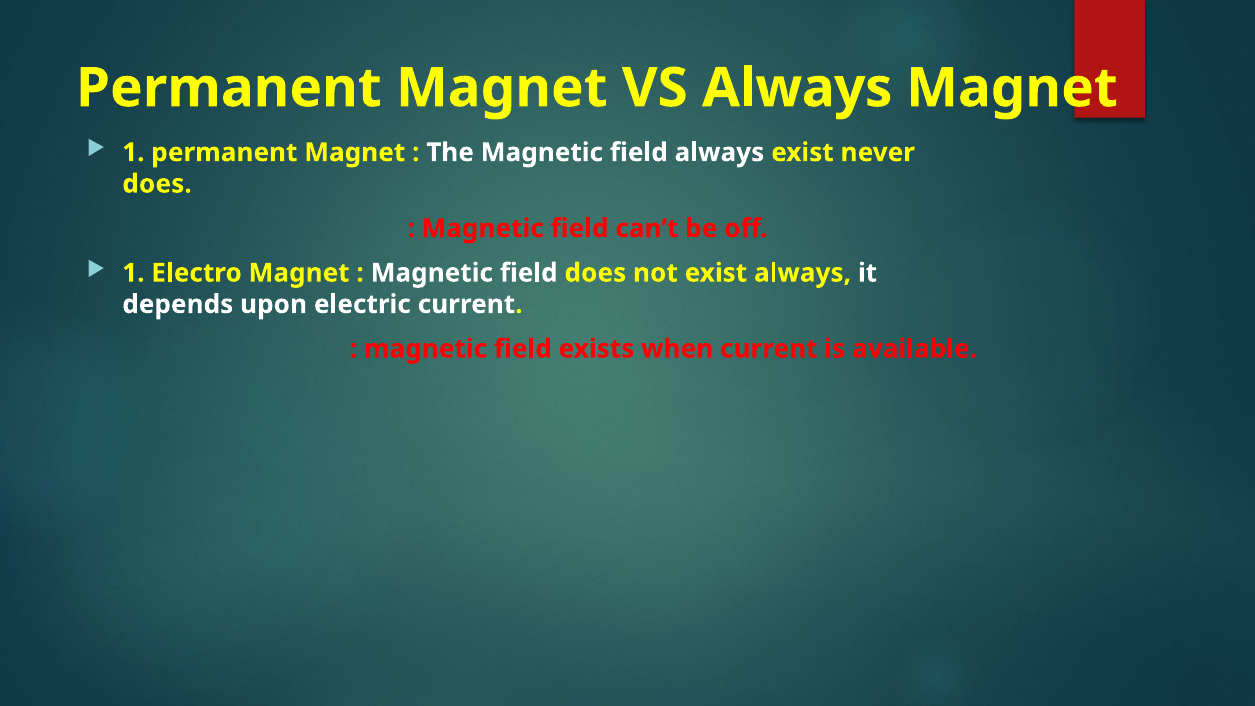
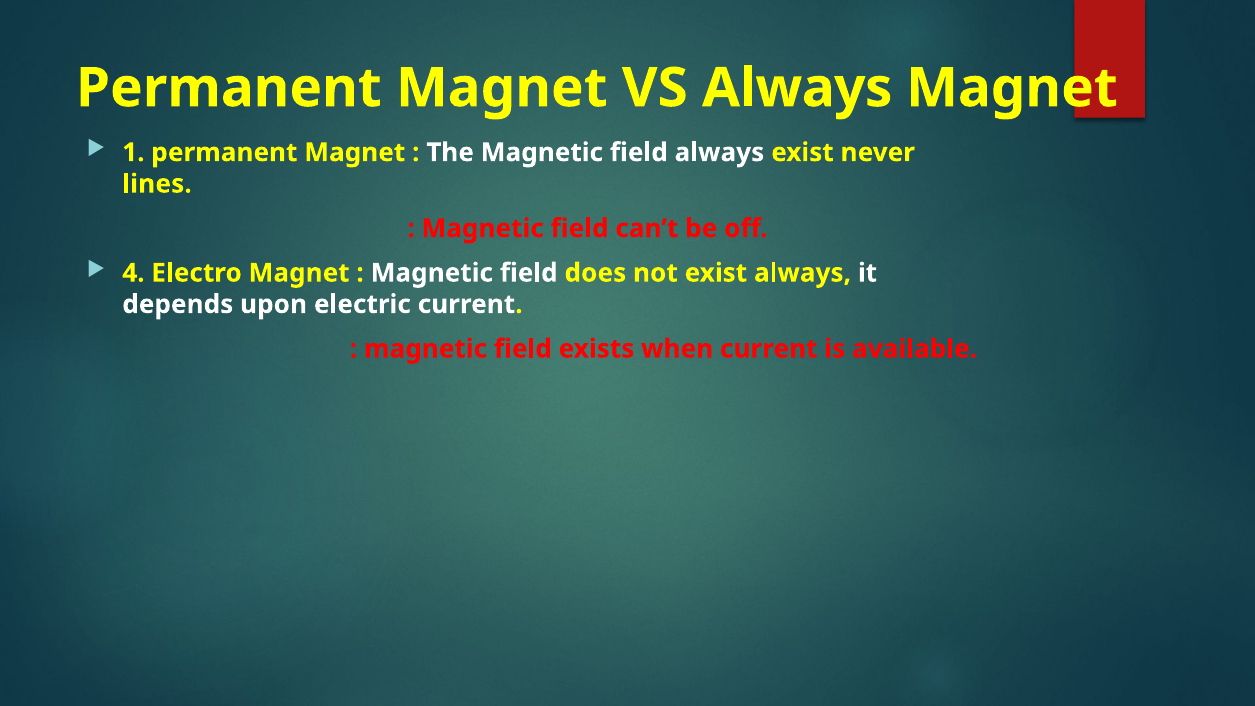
does: does -> lines (157, 184)
1: 1 -> 4 (133, 273)
